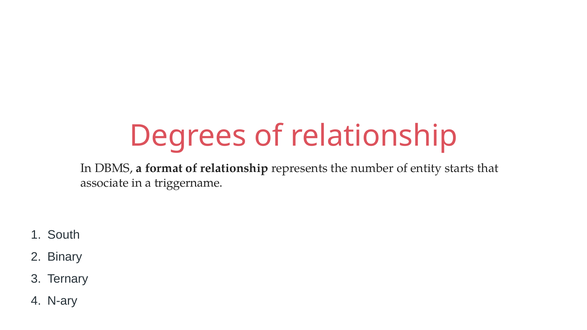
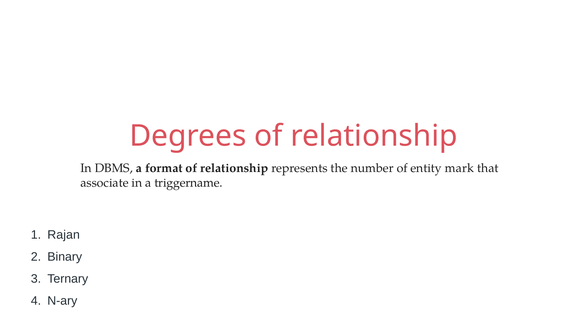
starts: starts -> mark (459, 168)
South: South -> Rajan (64, 235)
